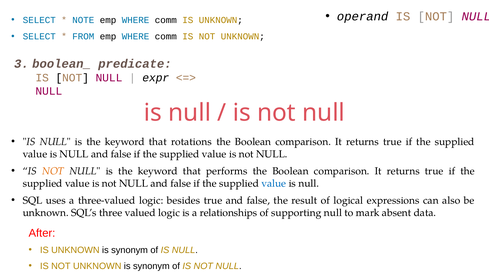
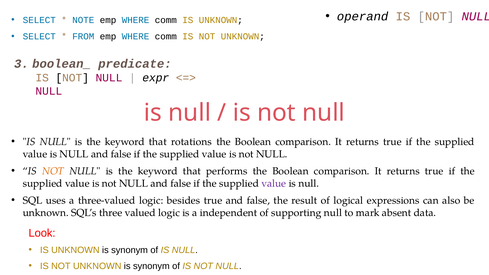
value colour: blue -> purple (274, 183)
relationships: relationships -> independent (228, 213)
After: After -> Look (42, 233)
